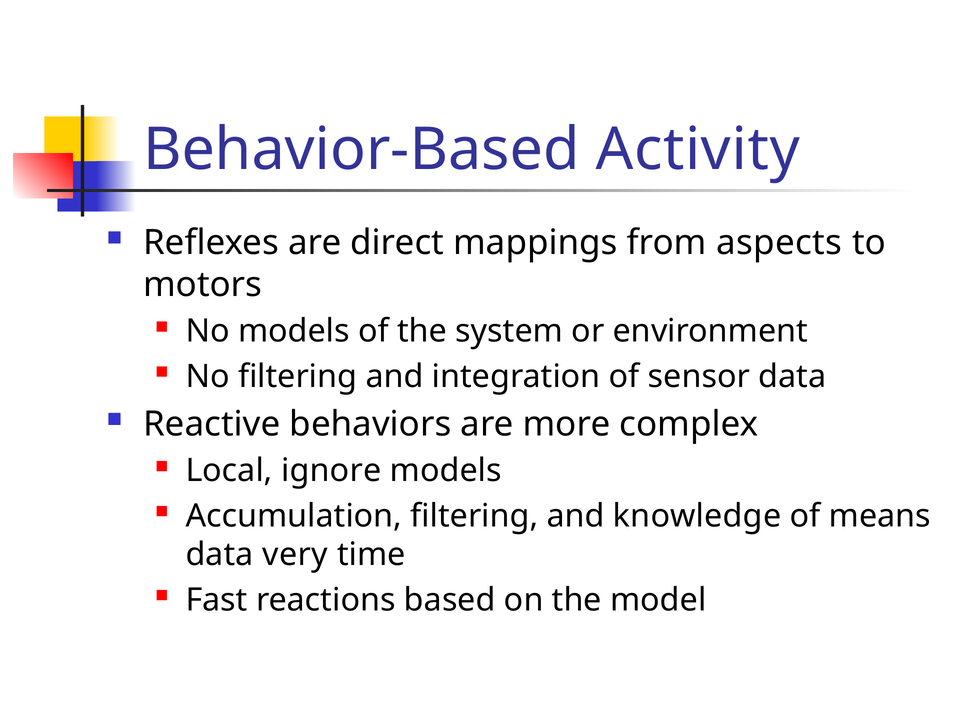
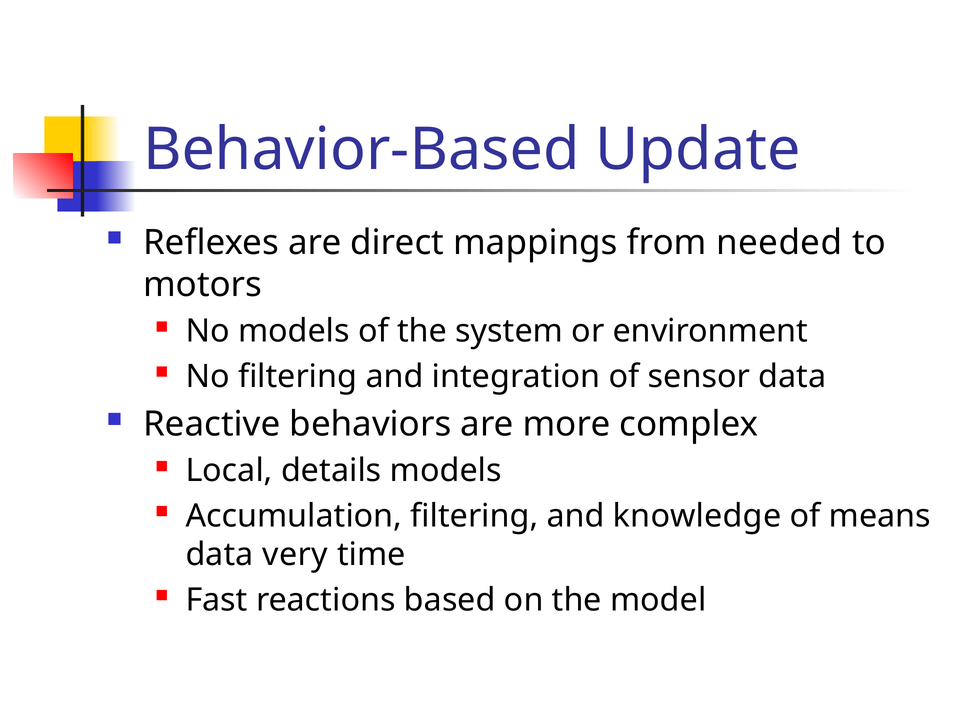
Activity: Activity -> Update (698, 150)
aspects: aspects -> needed (779, 243)
ignore: ignore -> details (331, 471)
